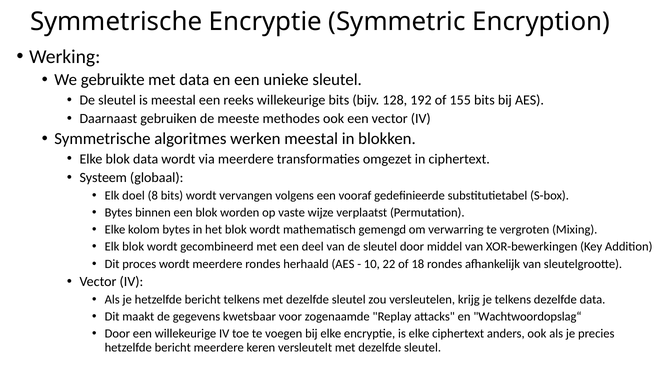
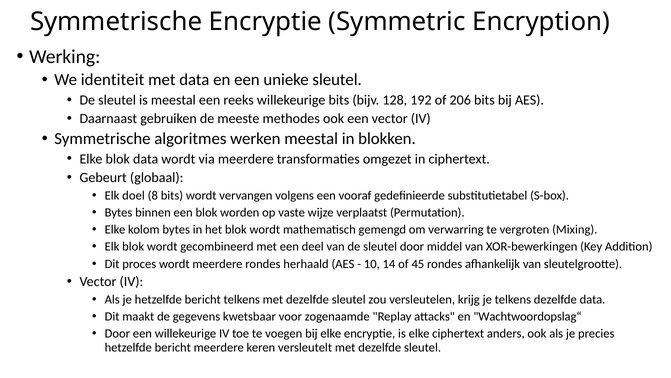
gebruikte: gebruikte -> identiteit (113, 80)
155: 155 -> 206 (460, 100)
Systeem: Systeem -> Gebeurt (103, 177)
22: 22 -> 14 (389, 263)
18: 18 -> 45 (418, 263)
